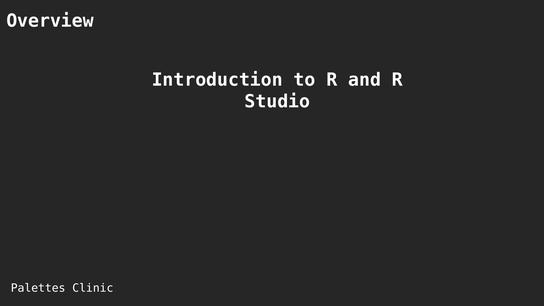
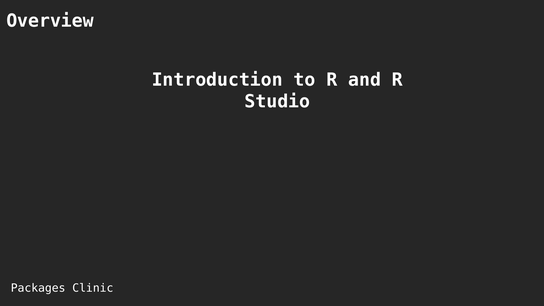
Palettes: Palettes -> Packages (38, 288)
